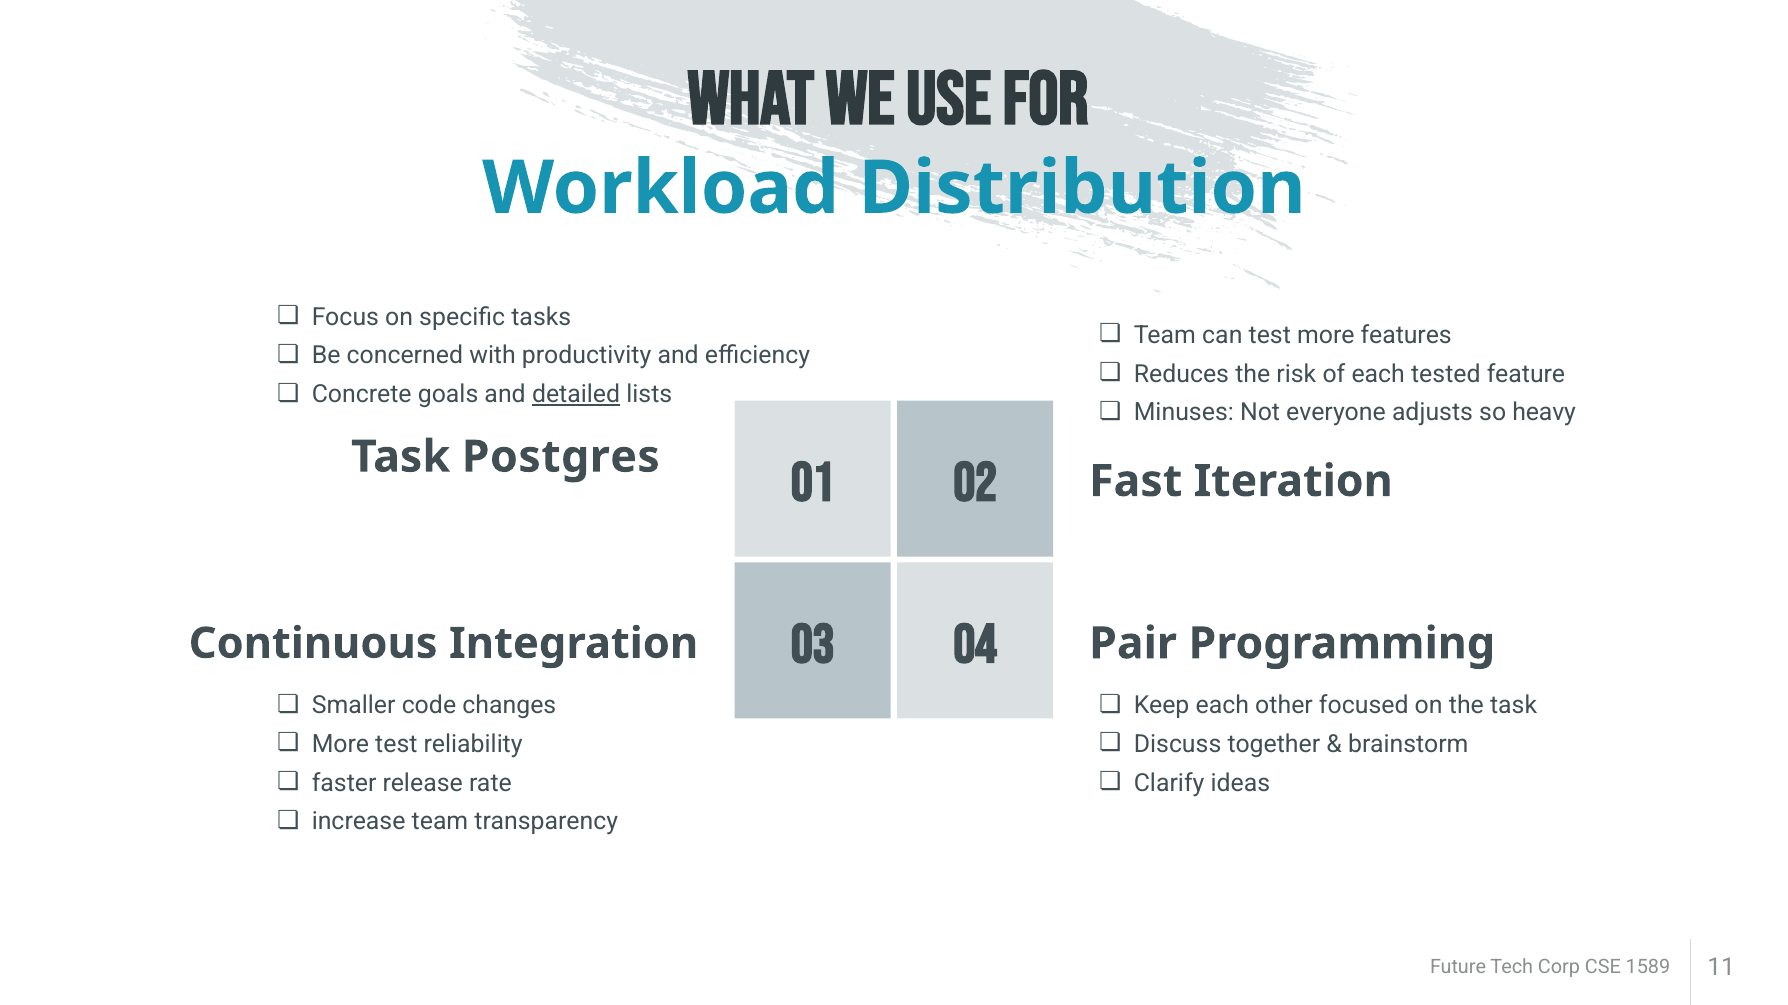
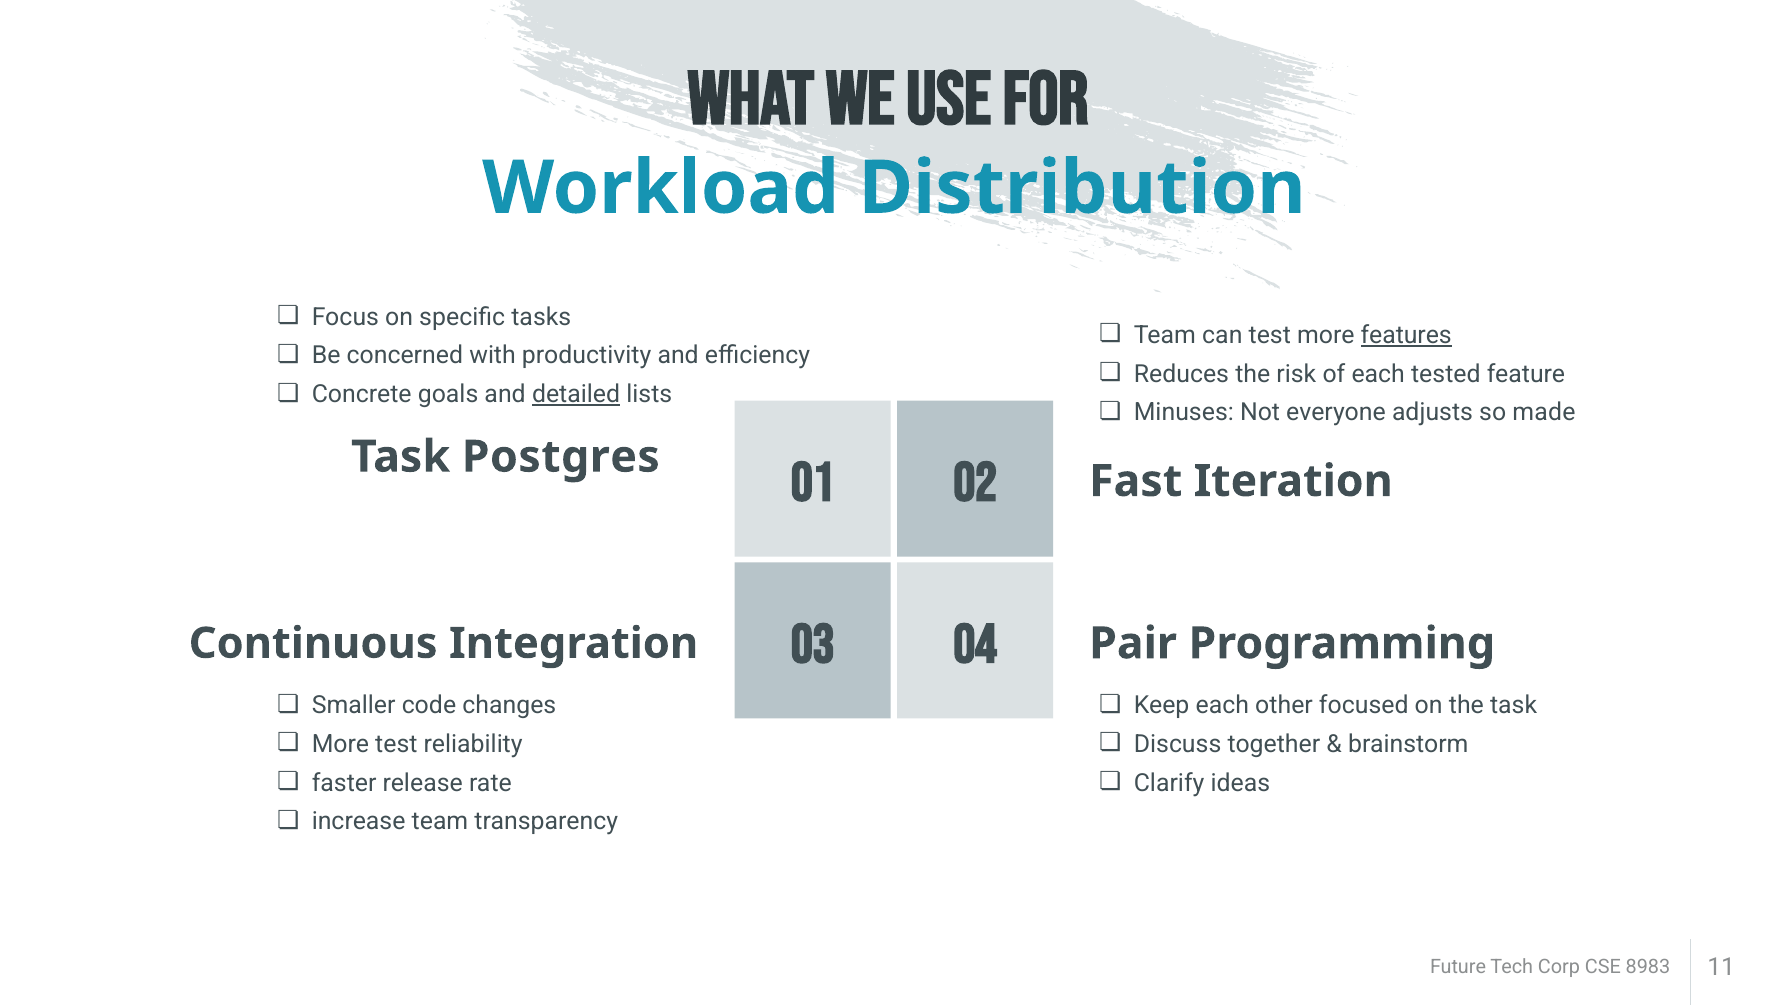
features underline: none -> present (1406, 335)
heavy: heavy -> made (1544, 413)
1589: 1589 -> 8983 (1648, 967)
